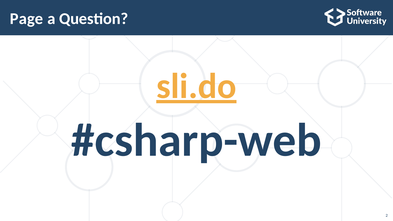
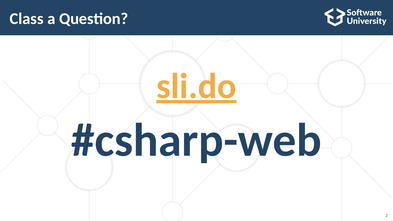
Page: Page -> Class (27, 19)
